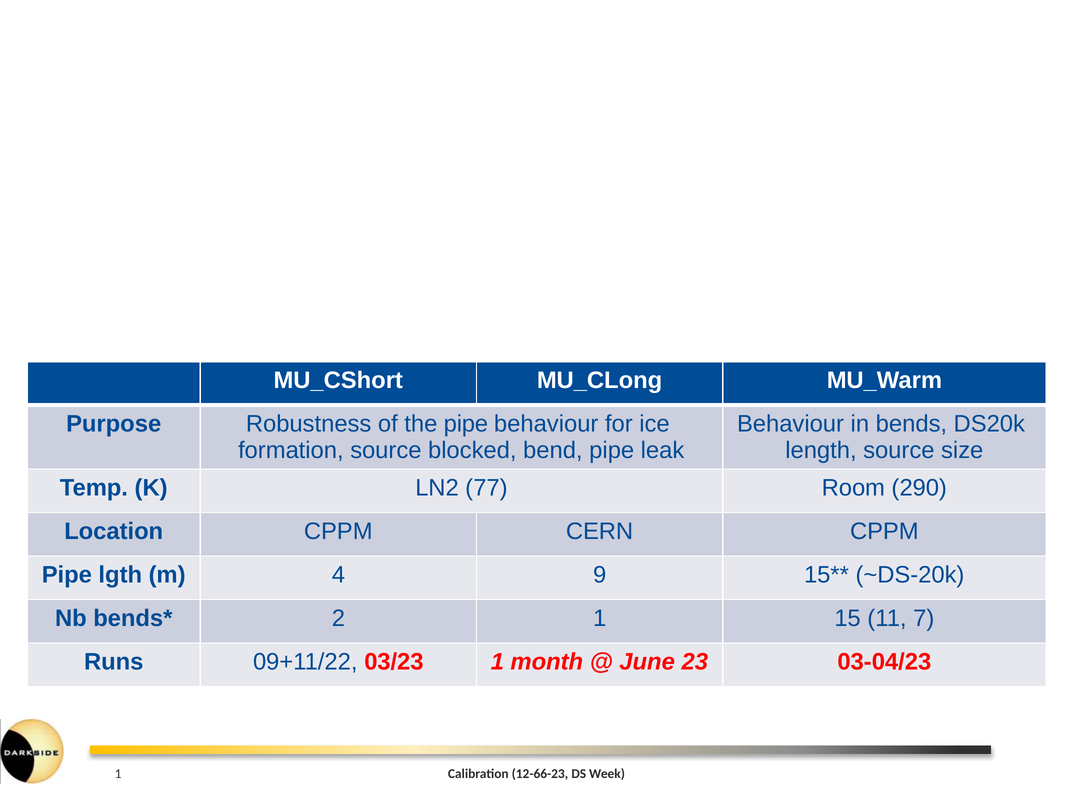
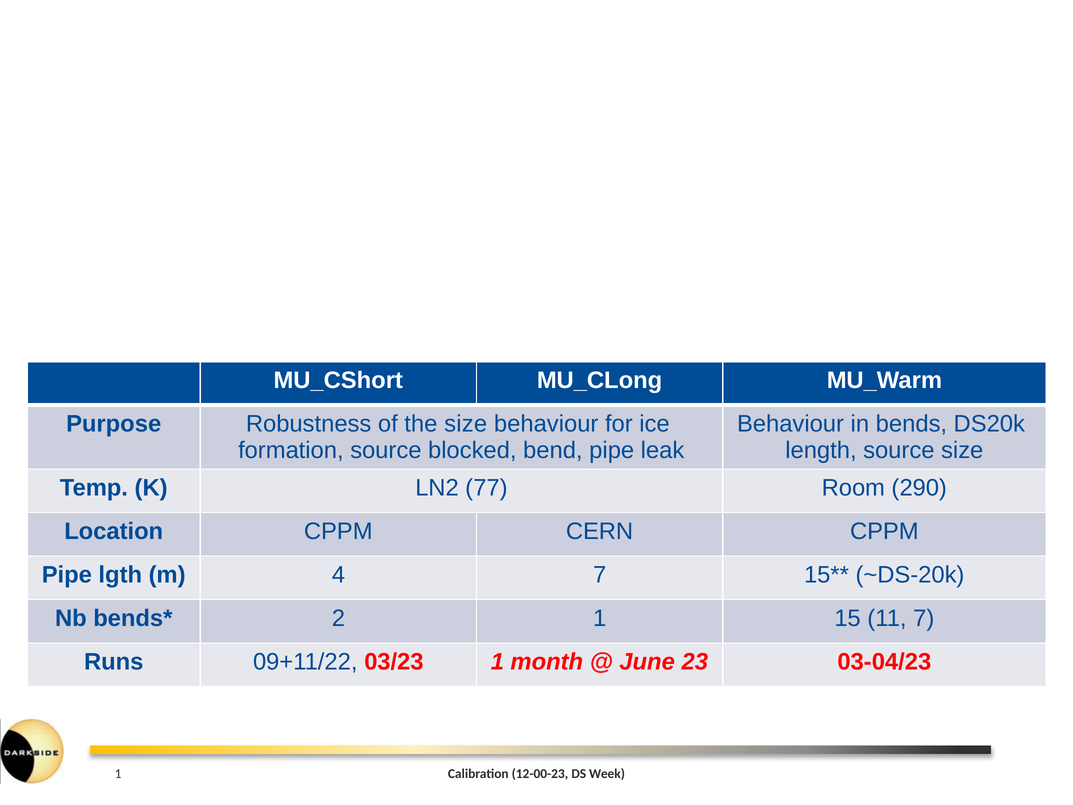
the pipe: pipe -> size (466, 424)
4 9: 9 -> 7 (600, 575)
12-66-23: 12-66-23 -> 12-00-23 (540, 774)
